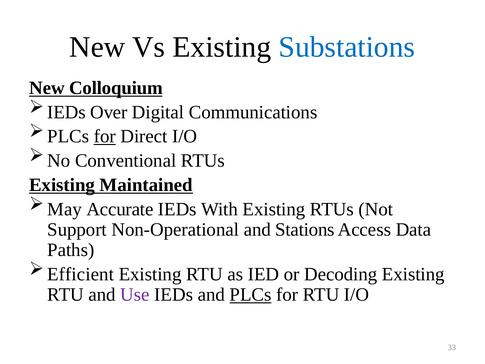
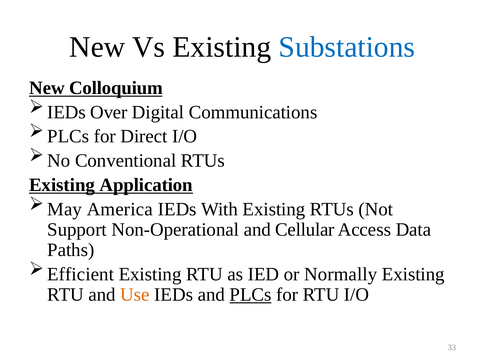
for underline: present -> none (105, 136)
Maintained: Maintained -> Application (146, 185)
Accurate: Accurate -> America (120, 209)
Stations: Stations -> Cellular (305, 229)
Decoding: Decoding -> Normally (341, 274)
Use colour: purple -> orange (135, 294)
